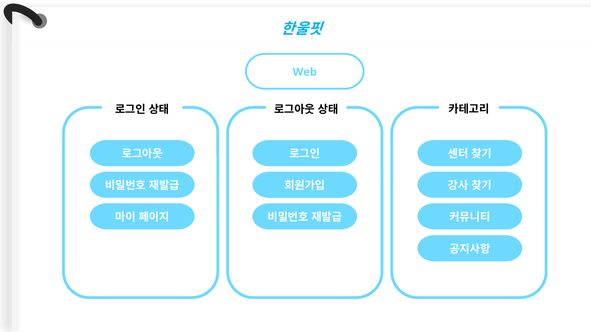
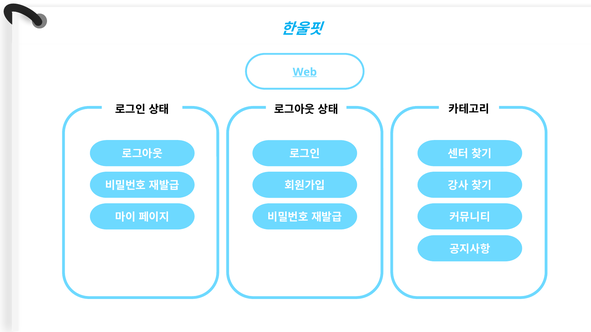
Web underline: none -> present (305, 72)
